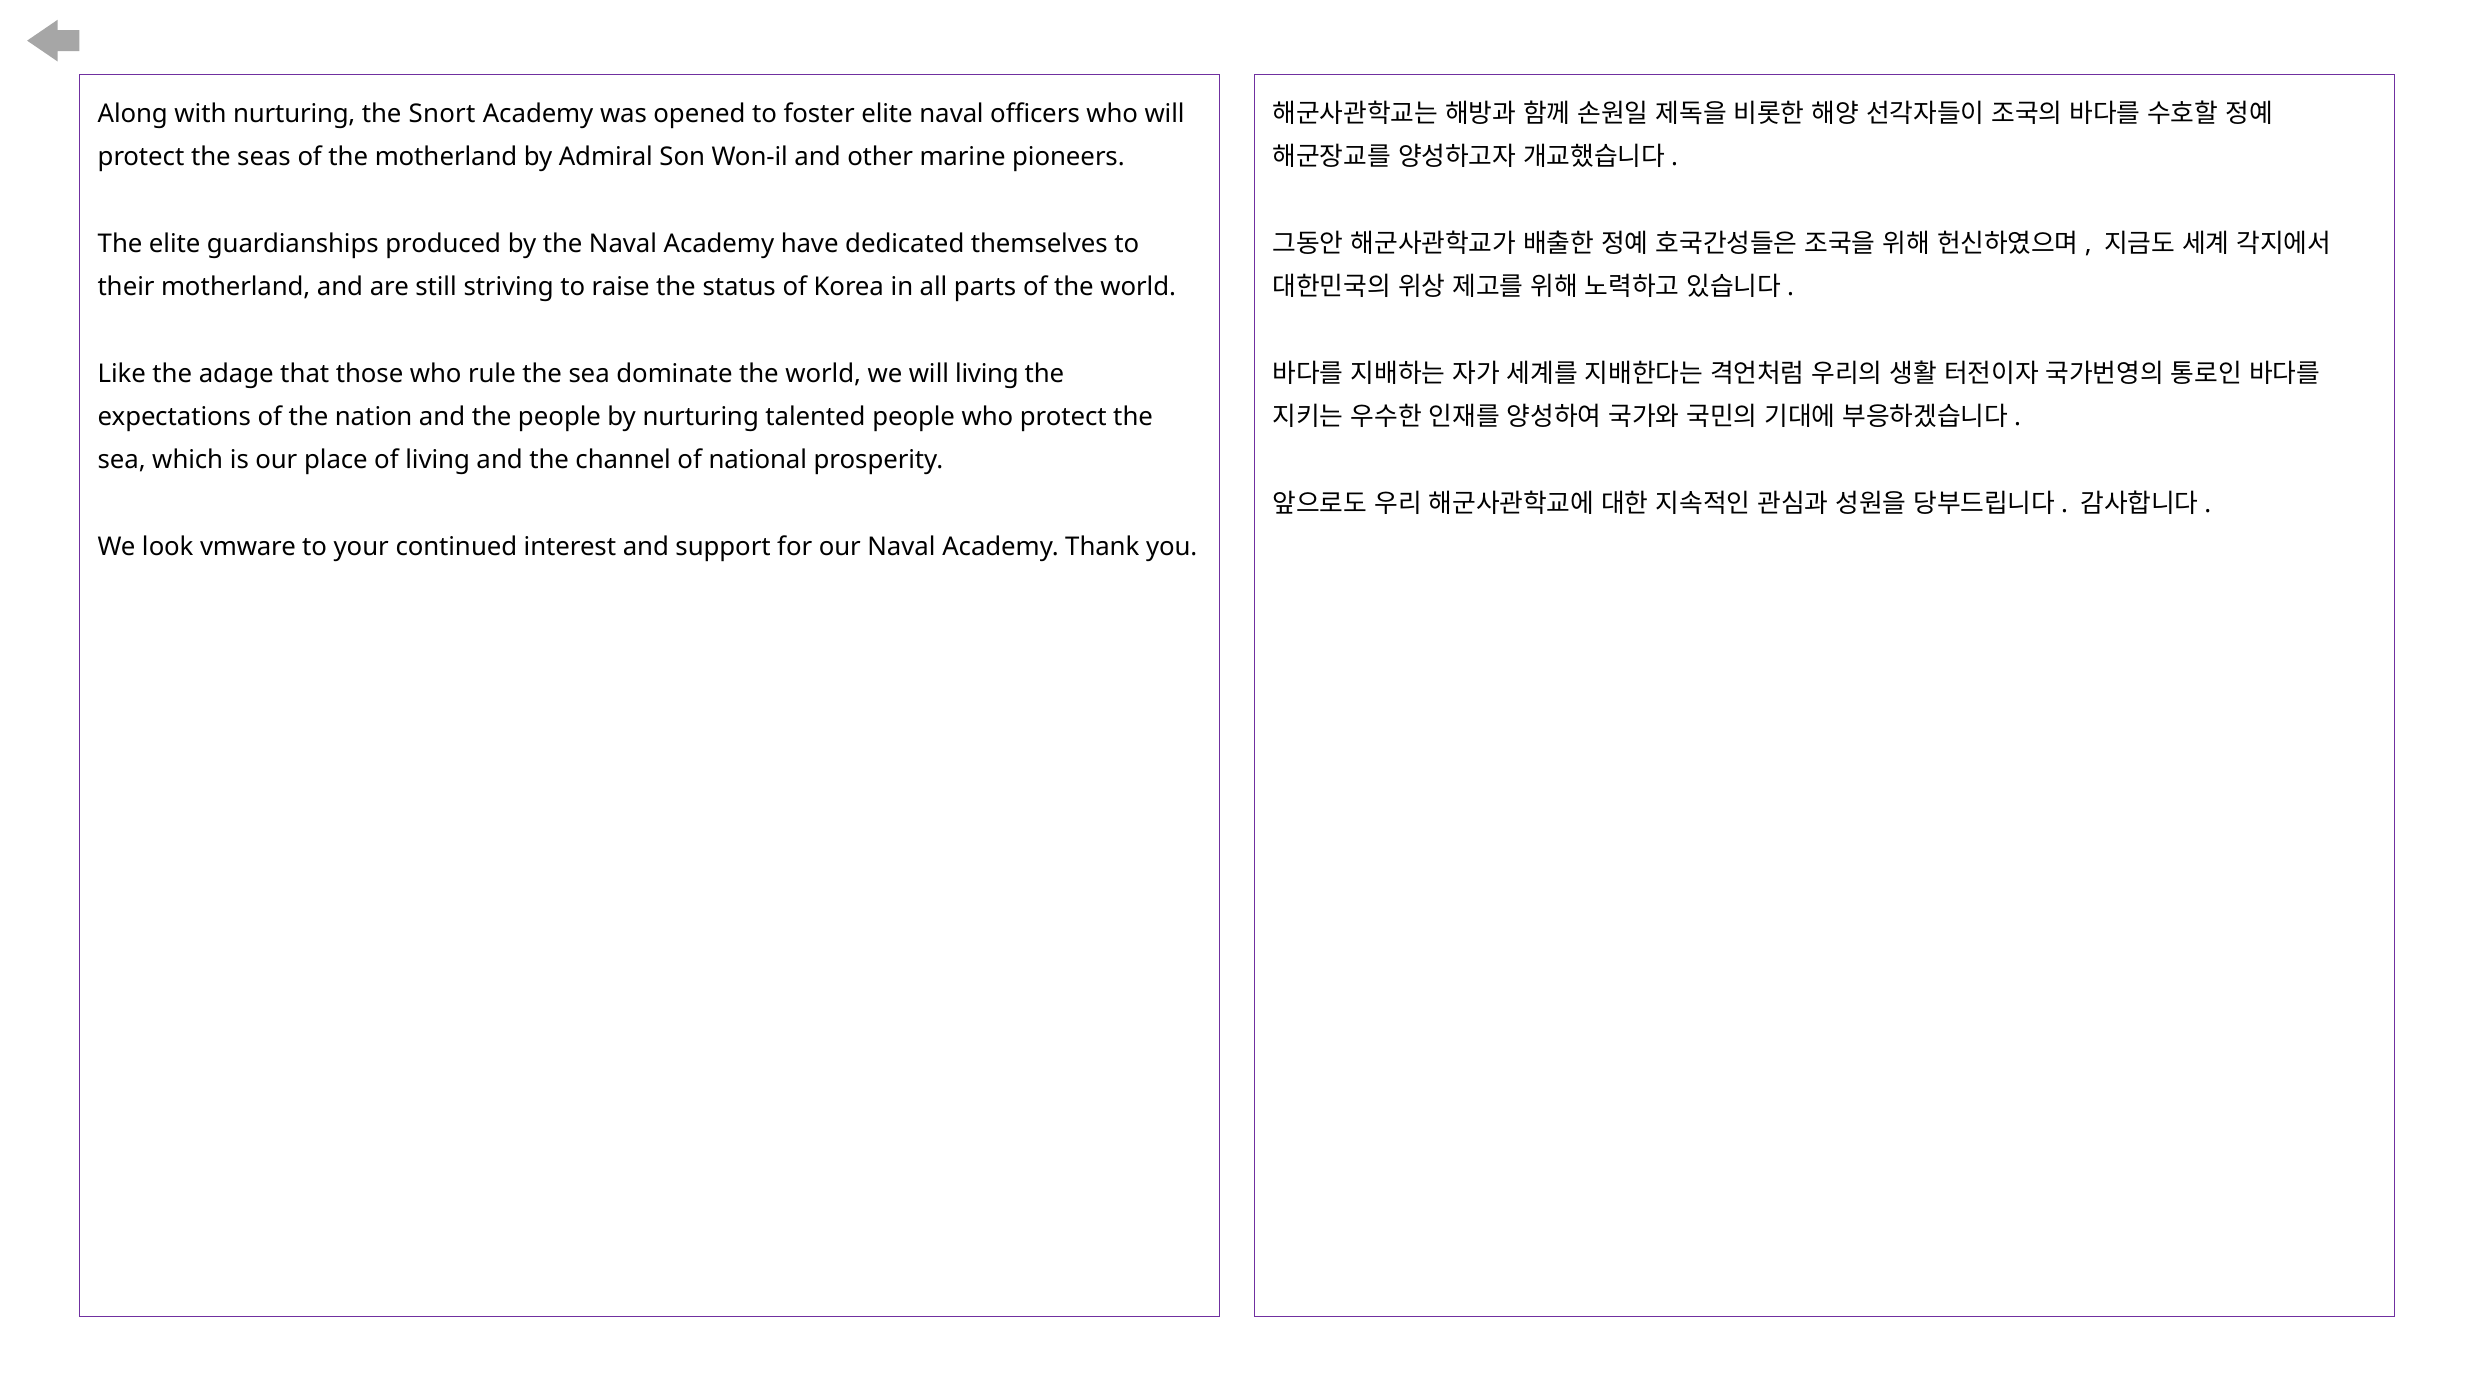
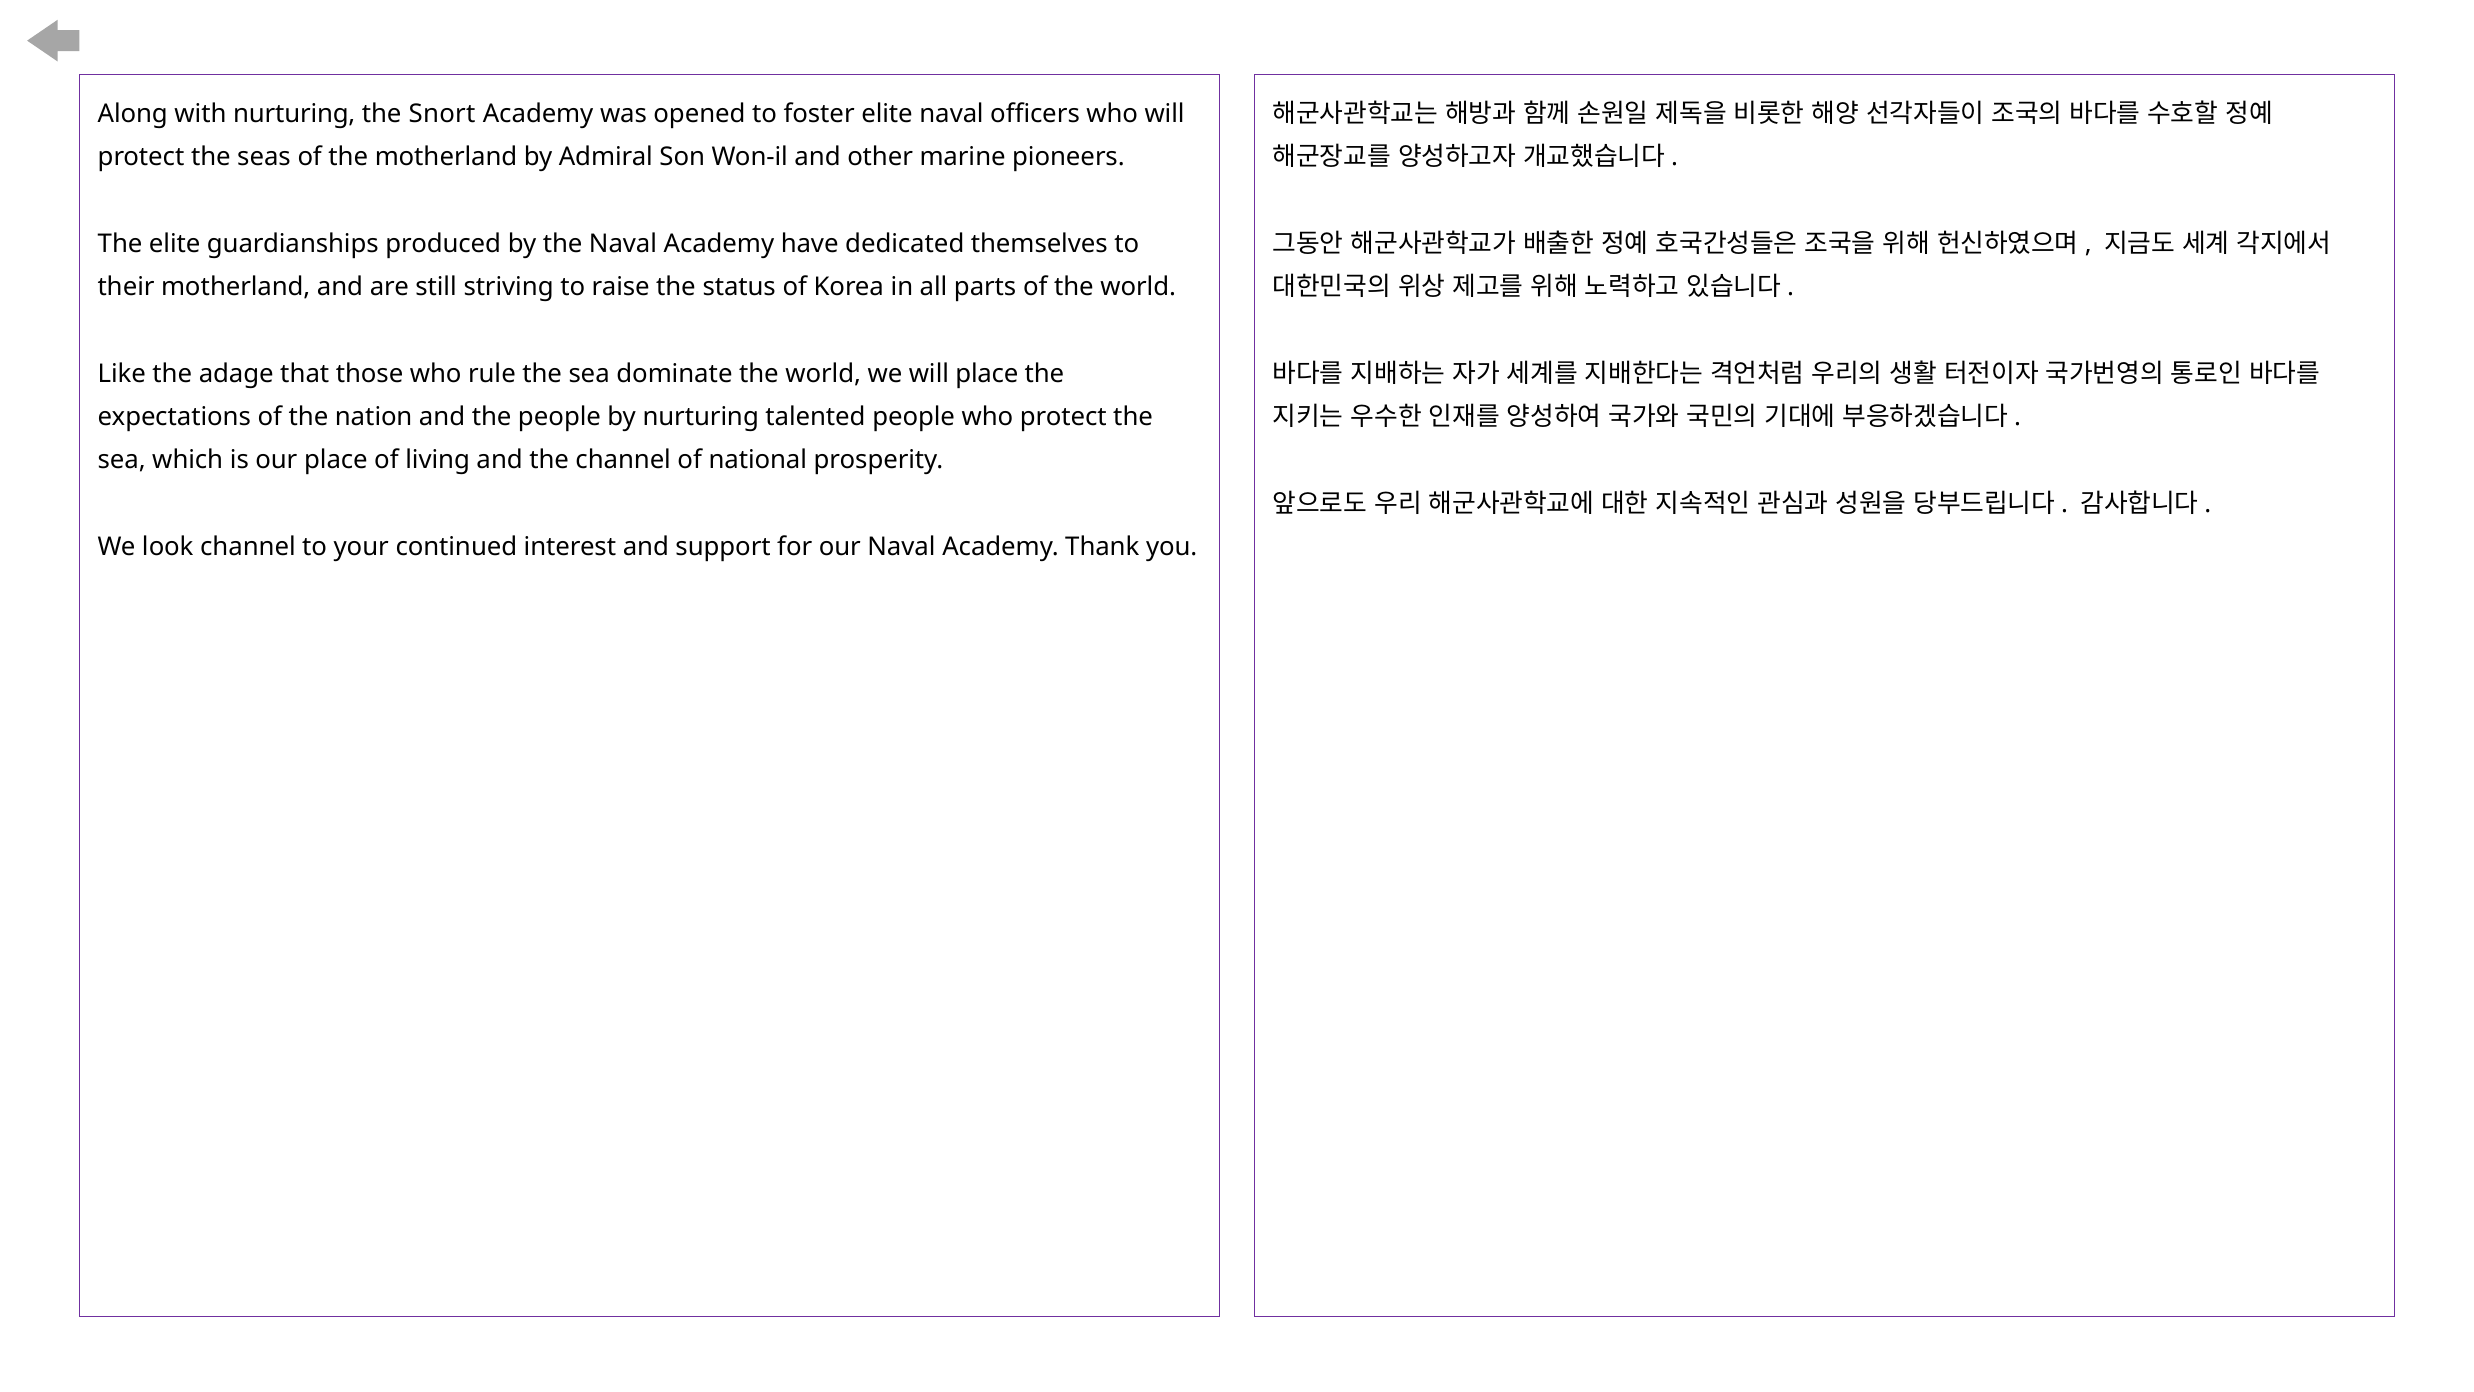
will living: living -> place (987, 373)
look vmware: vmware -> channel (248, 547)
